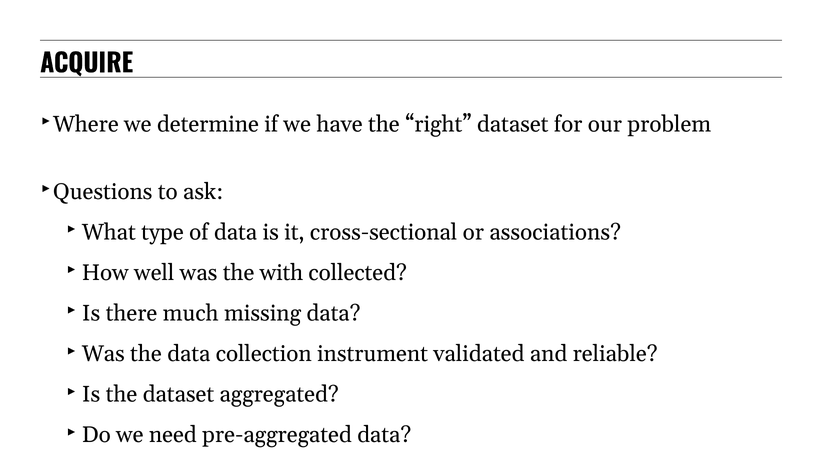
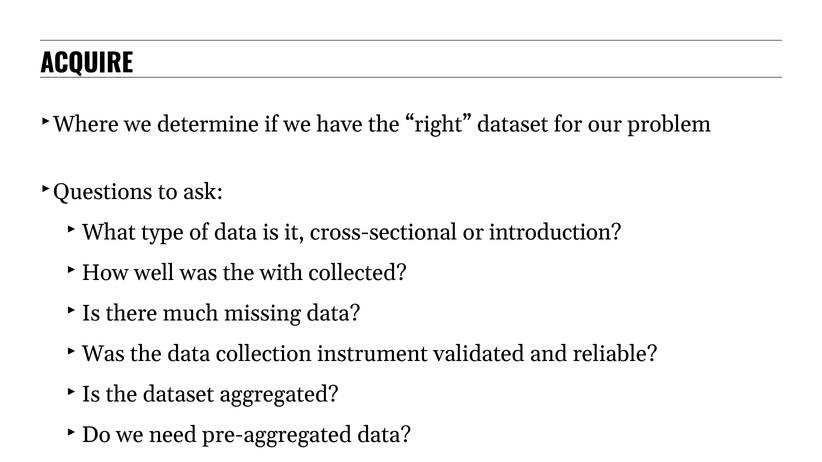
associations: associations -> introduction (555, 232)
